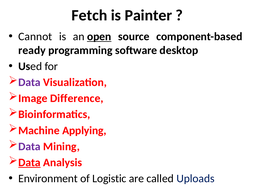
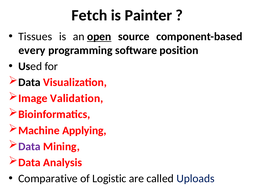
Cannot: Cannot -> Tissues (35, 37)
ready: ready -> every (32, 50)
desktop: desktop -> position (179, 50)
Data colour: purple -> black (29, 83)
Difference: Difference -> Validation (77, 99)
Data underline: present -> none (29, 163)
Environment: Environment -> Comparative (48, 179)
